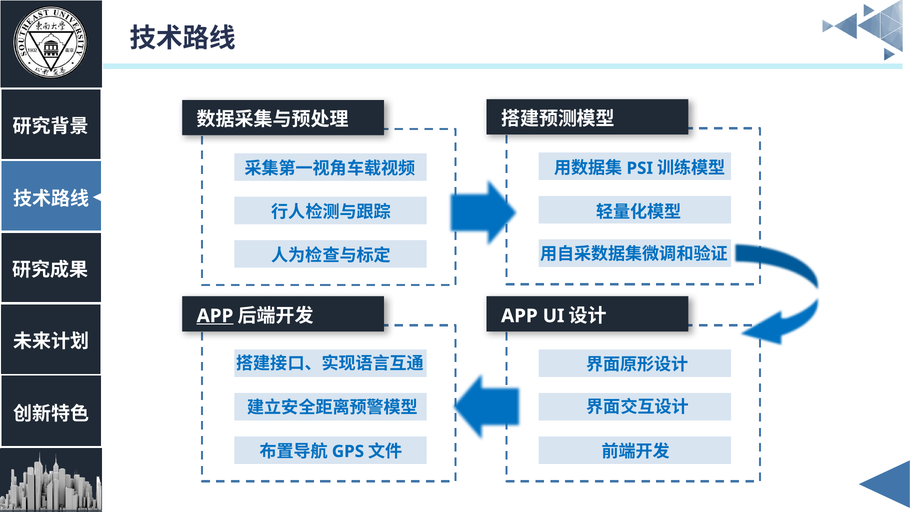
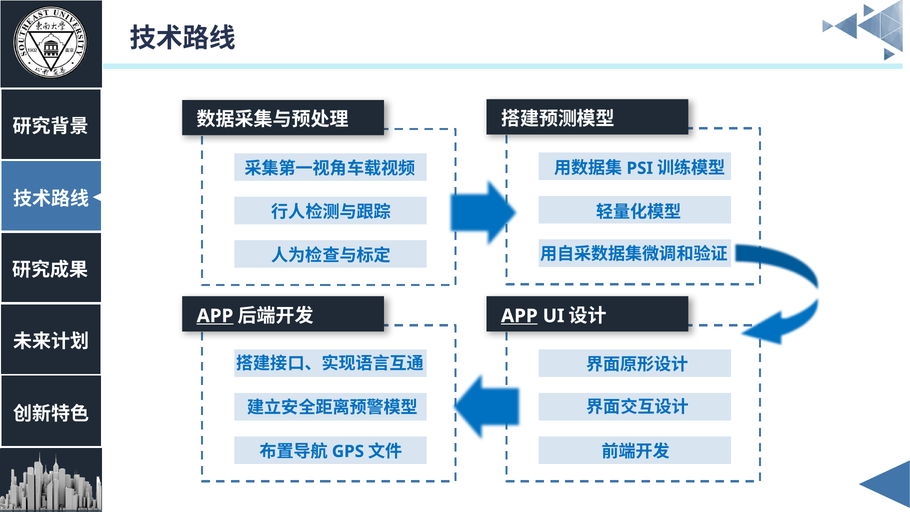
APP underline: none -> present (519, 316)
